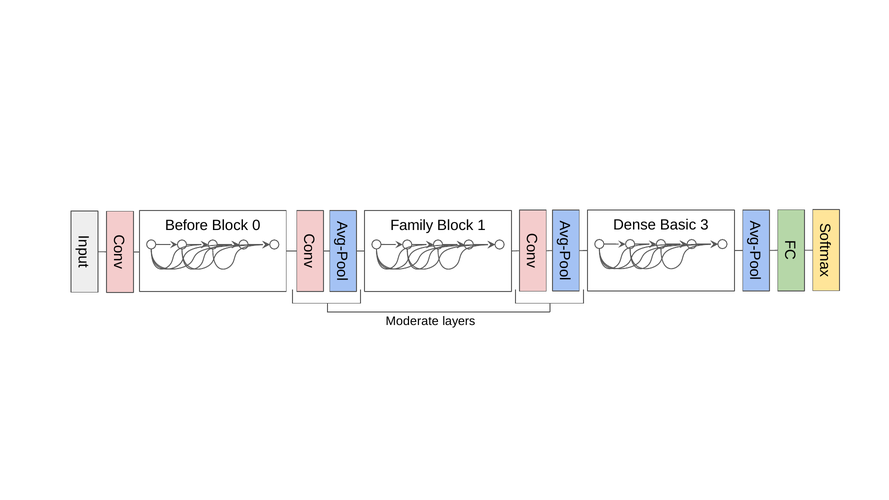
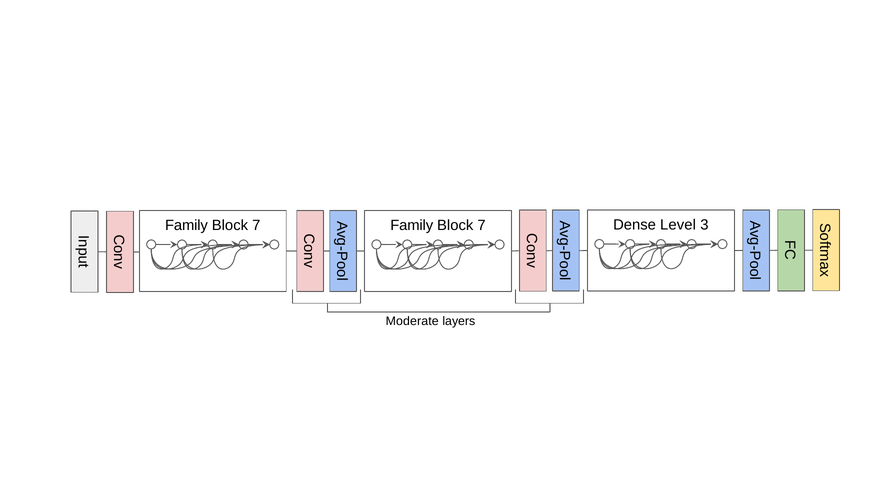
Before: Before -> Family (186, 225)
0: 0 -> 7 (256, 225)
1: 1 -> 7 (482, 225)
Basic: Basic -> Level (678, 225)
